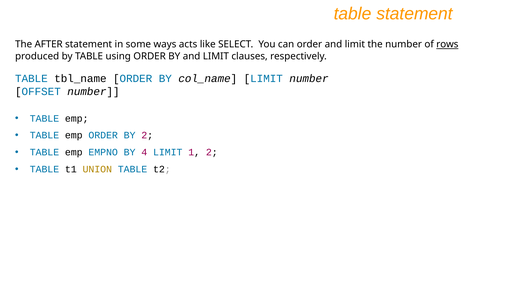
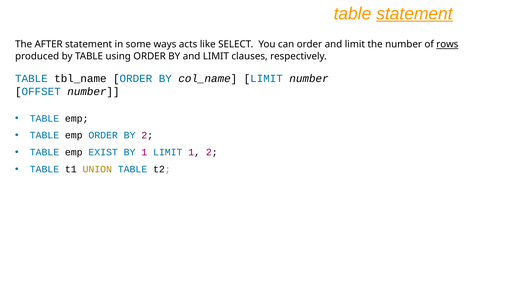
statement underline: none -> present (415, 14)
EMPNO: EMPNO -> EXIST (103, 152)
BY 4: 4 -> 1 (144, 152)
